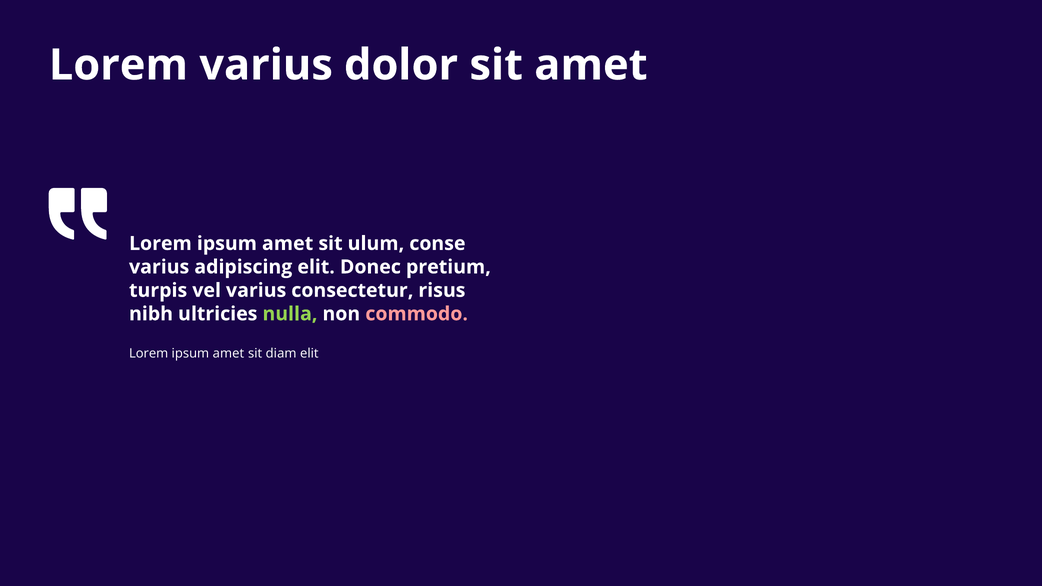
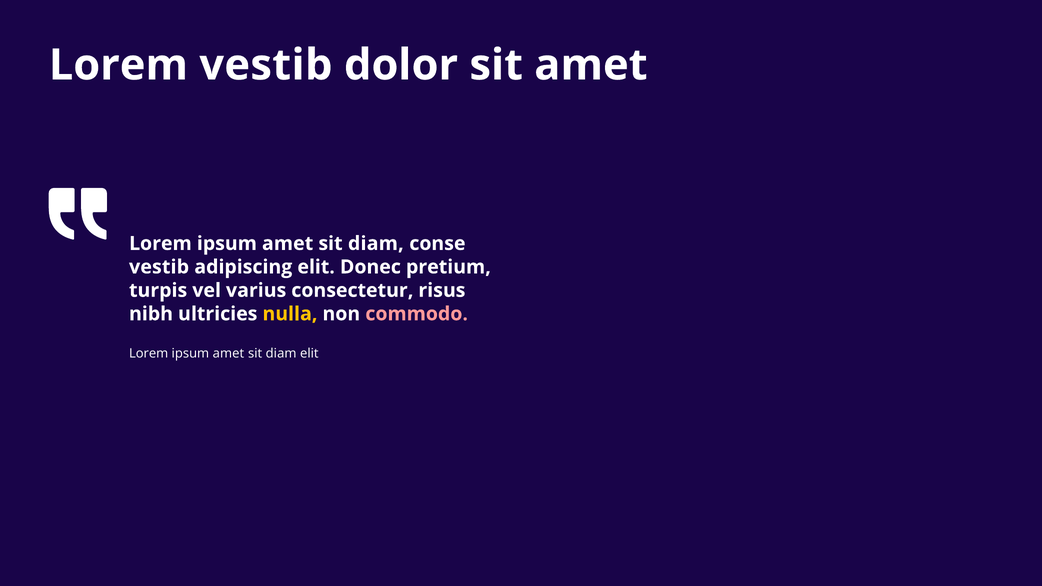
Lorem varius: varius -> vestib (266, 65)
ulum: ulum -> diam (376, 244)
varius: varius -> vestib (159, 267)
nulla colour: light green -> yellow (290, 314)
